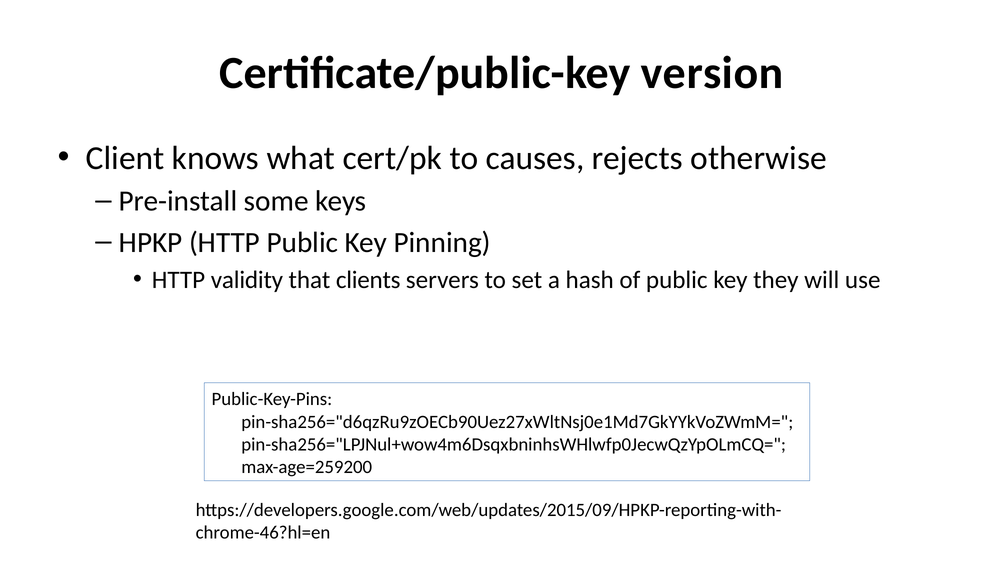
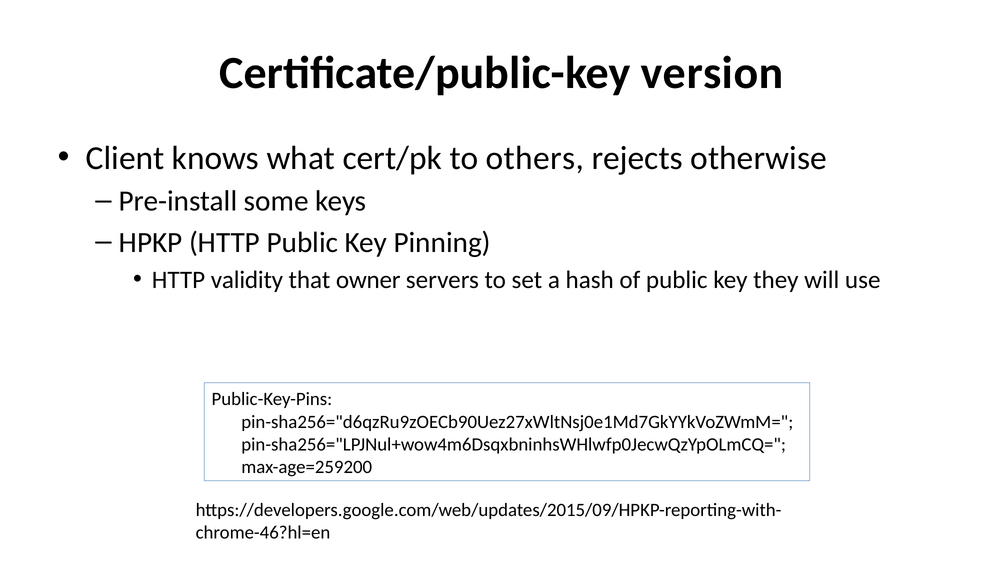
causes: causes -> others (535, 158)
clients: clients -> owner (368, 280)
